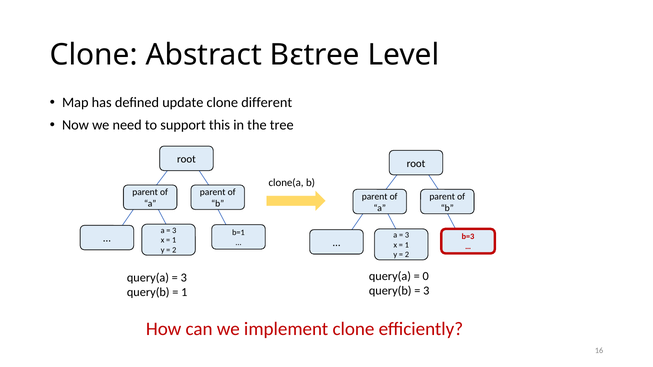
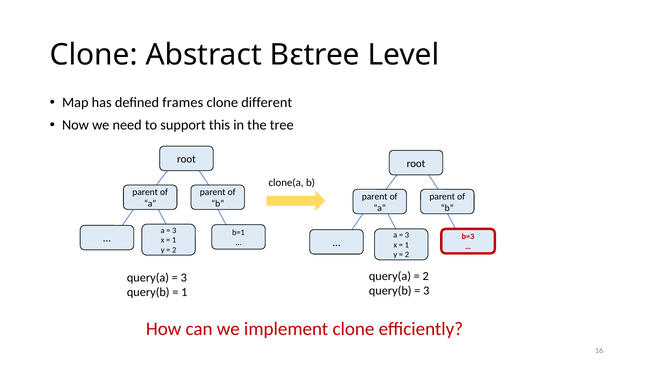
update: update -> frames (183, 103)
0: 0 -> 2 (426, 276)
